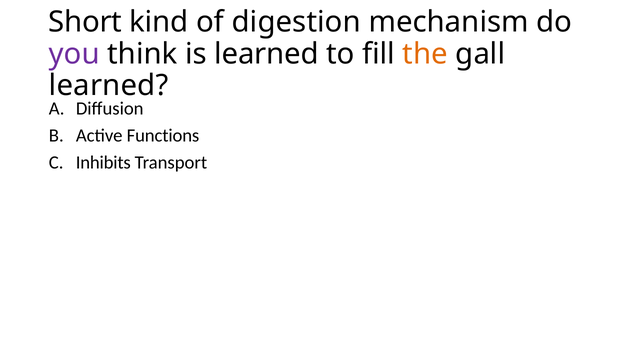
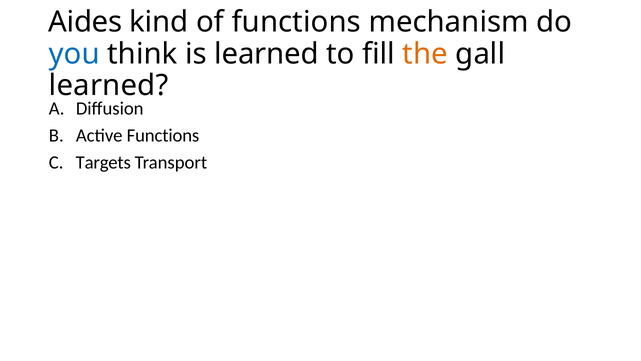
Short: Short -> Aides (85, 22)
of digestion: digestion -> functions (296, 22)
you colour: purple -> blue (74, 54)
Inhibits: Inhibits -> Targets (103, 162)
